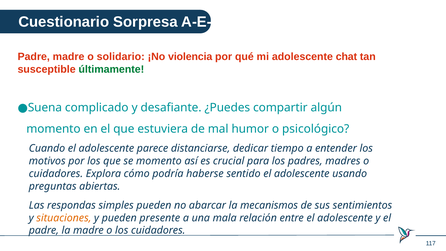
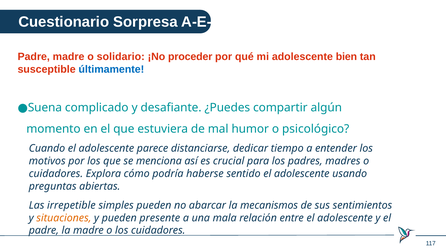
violencia: violencia -> proceder (190, 57)
chat: chat -> bien (346, 57)
últimamente colour: green -> blue (111, 69)
se momento: momento -> menciona (159, 161)
respondas: respondas -> irrepetible (71, 205)
